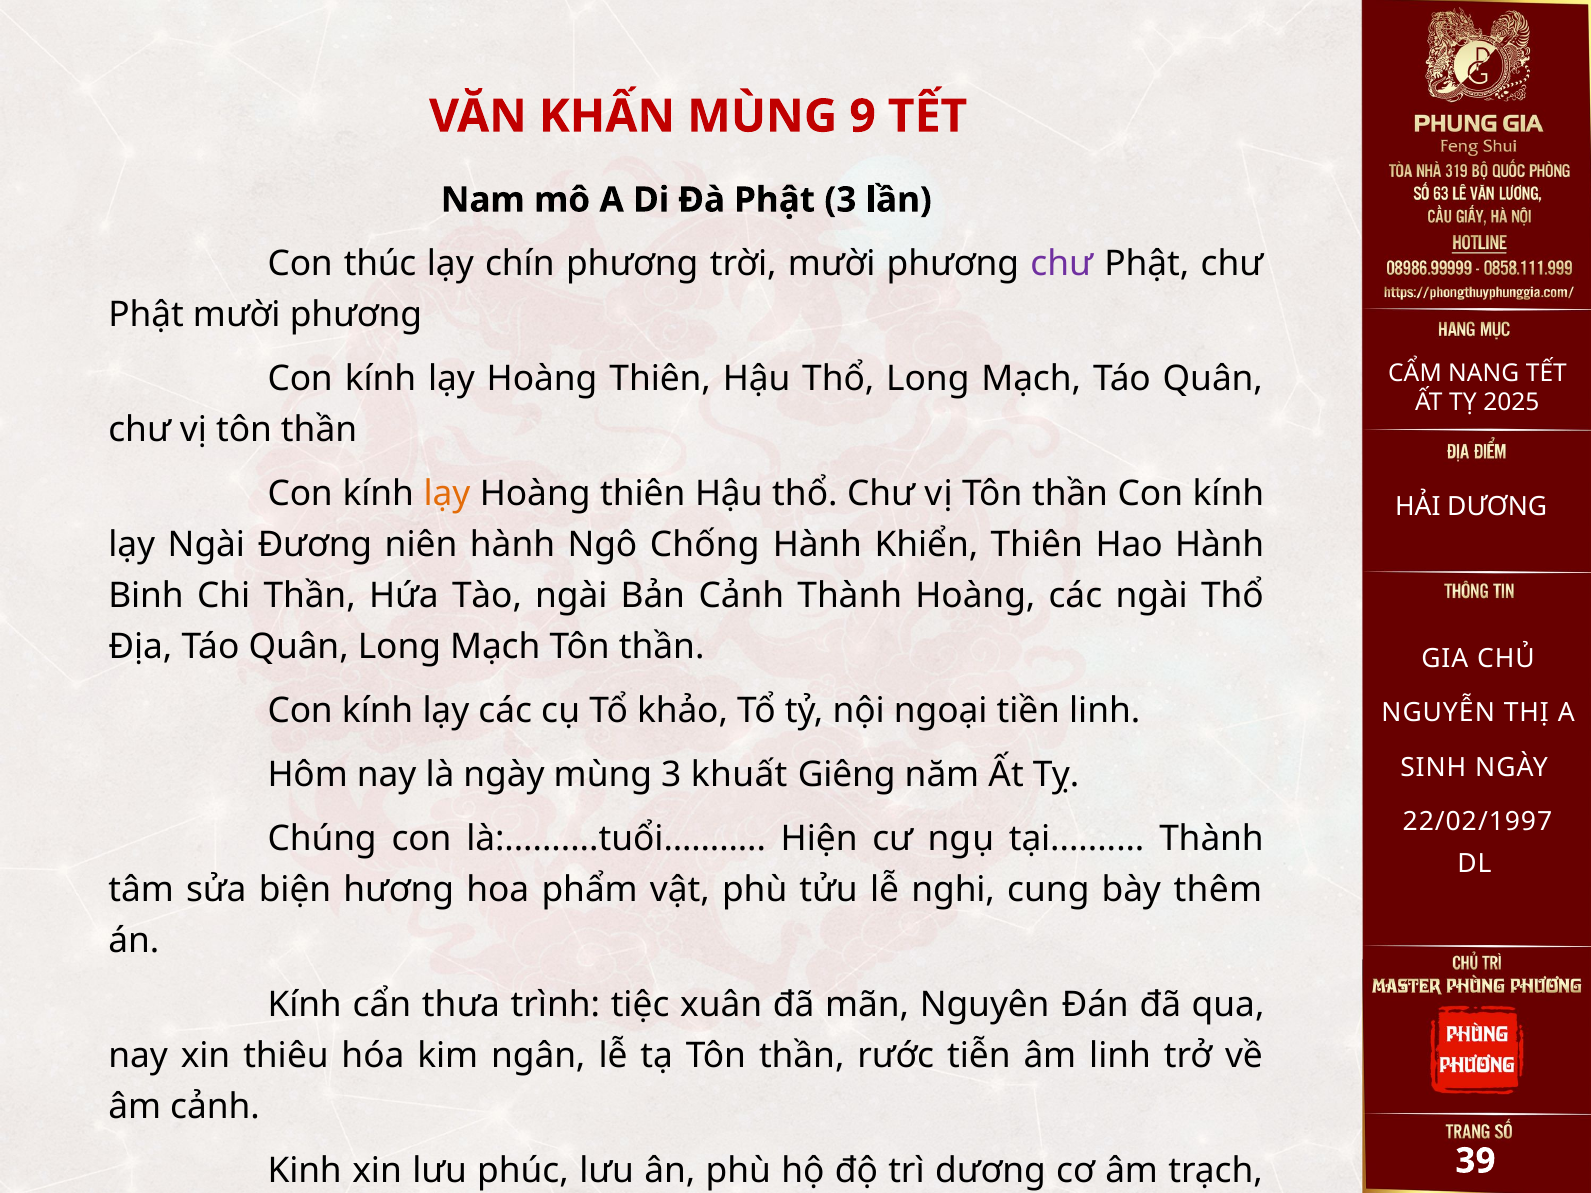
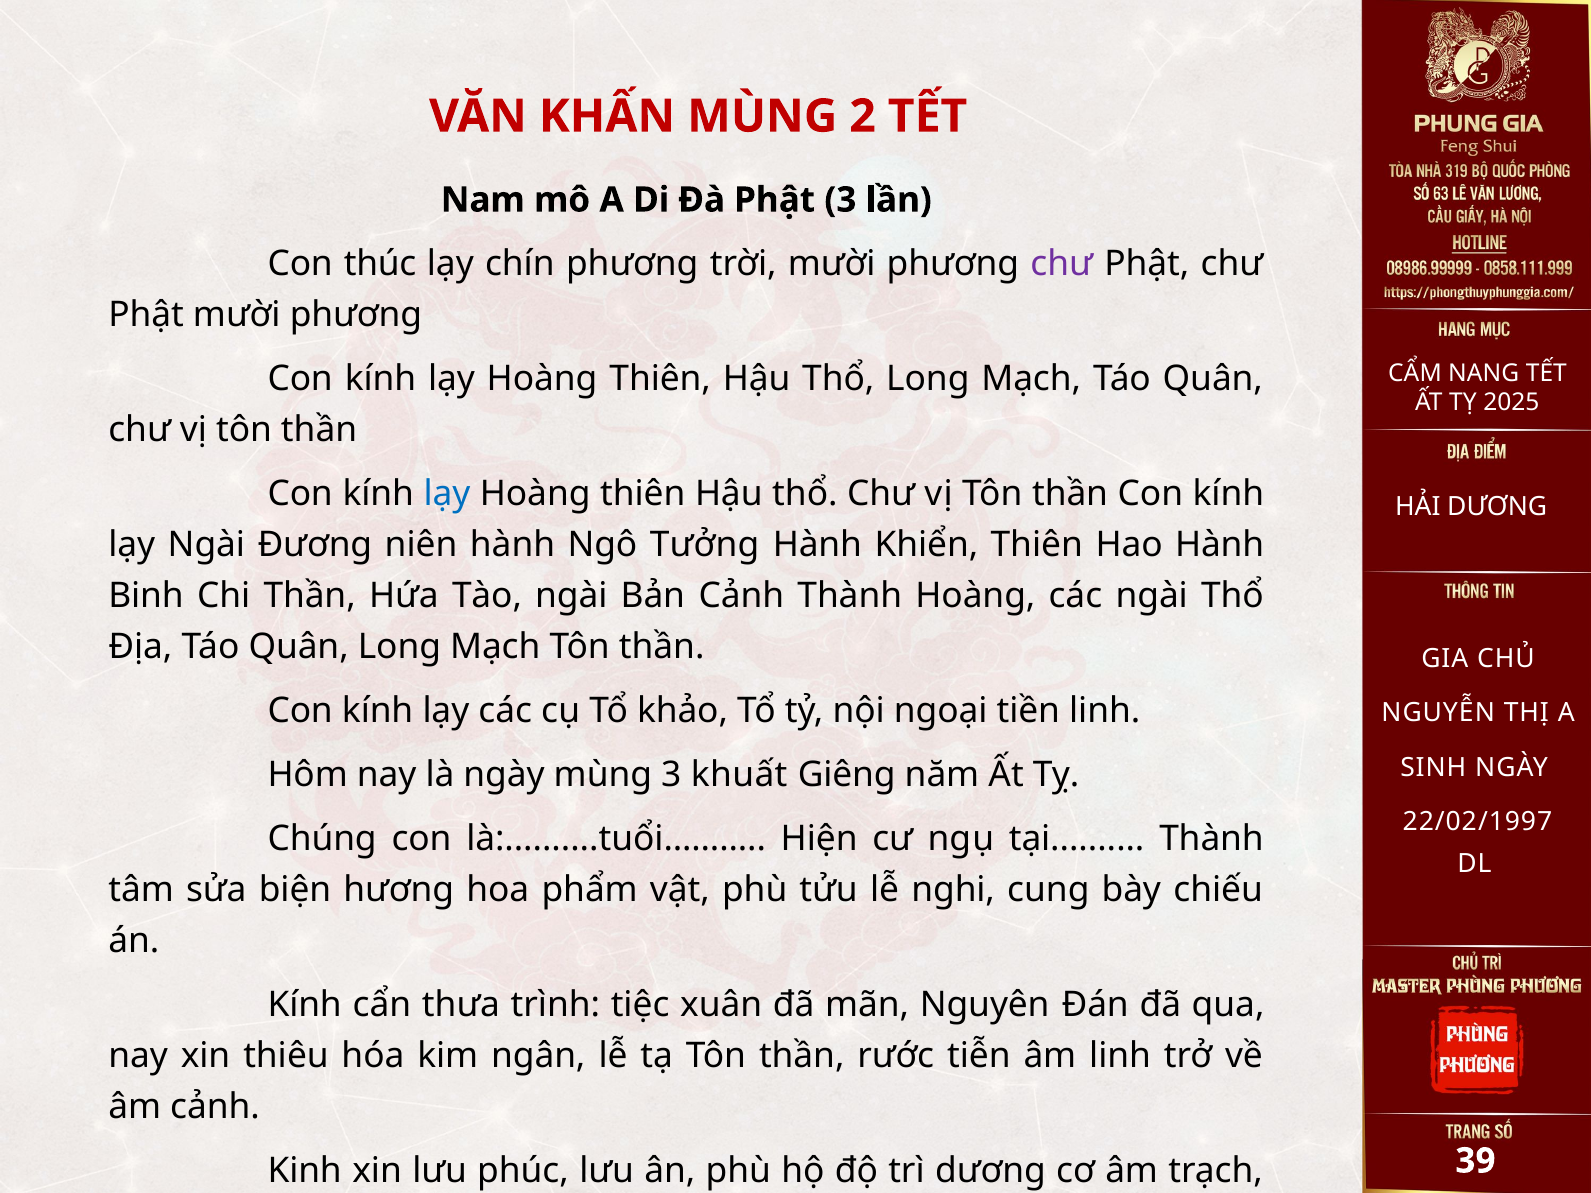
9: 9 -> 2 (863, 116)
lạy colour: orange -> blue (447, 494)
Chống: Chống -> Tưởng (705, 545)
thêm: thêm -> chiếu (1218, 890)
